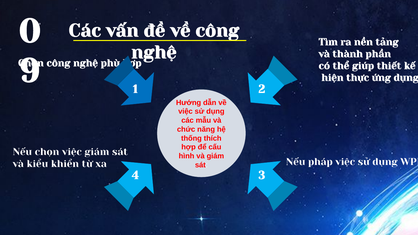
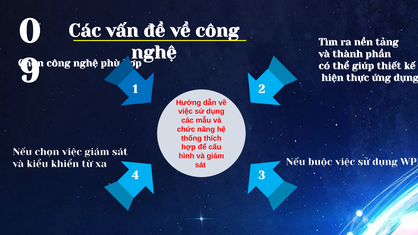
pháp: pháp -> buộc (320, 162)
